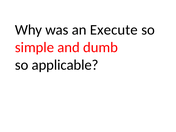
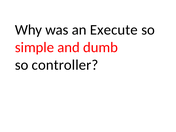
applicable: applicable -> controller (65, 65)
